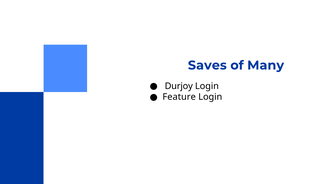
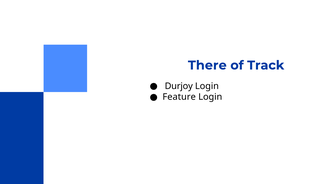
Saves: Saves -> There (207, 65)
Many: Many -> Track (266, 65)
